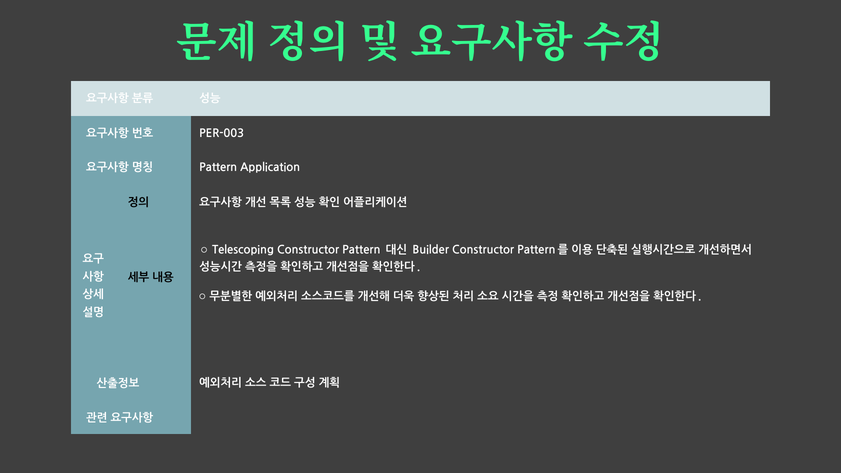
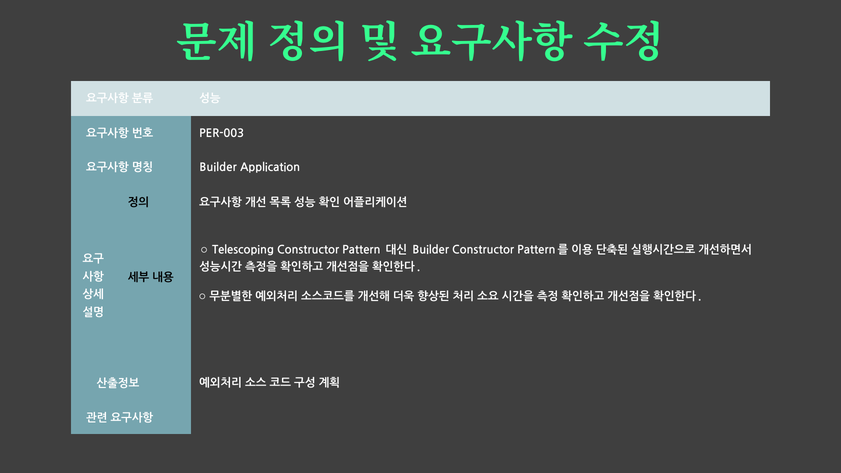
Pattern: Pattern -> Builder (218, 168)
